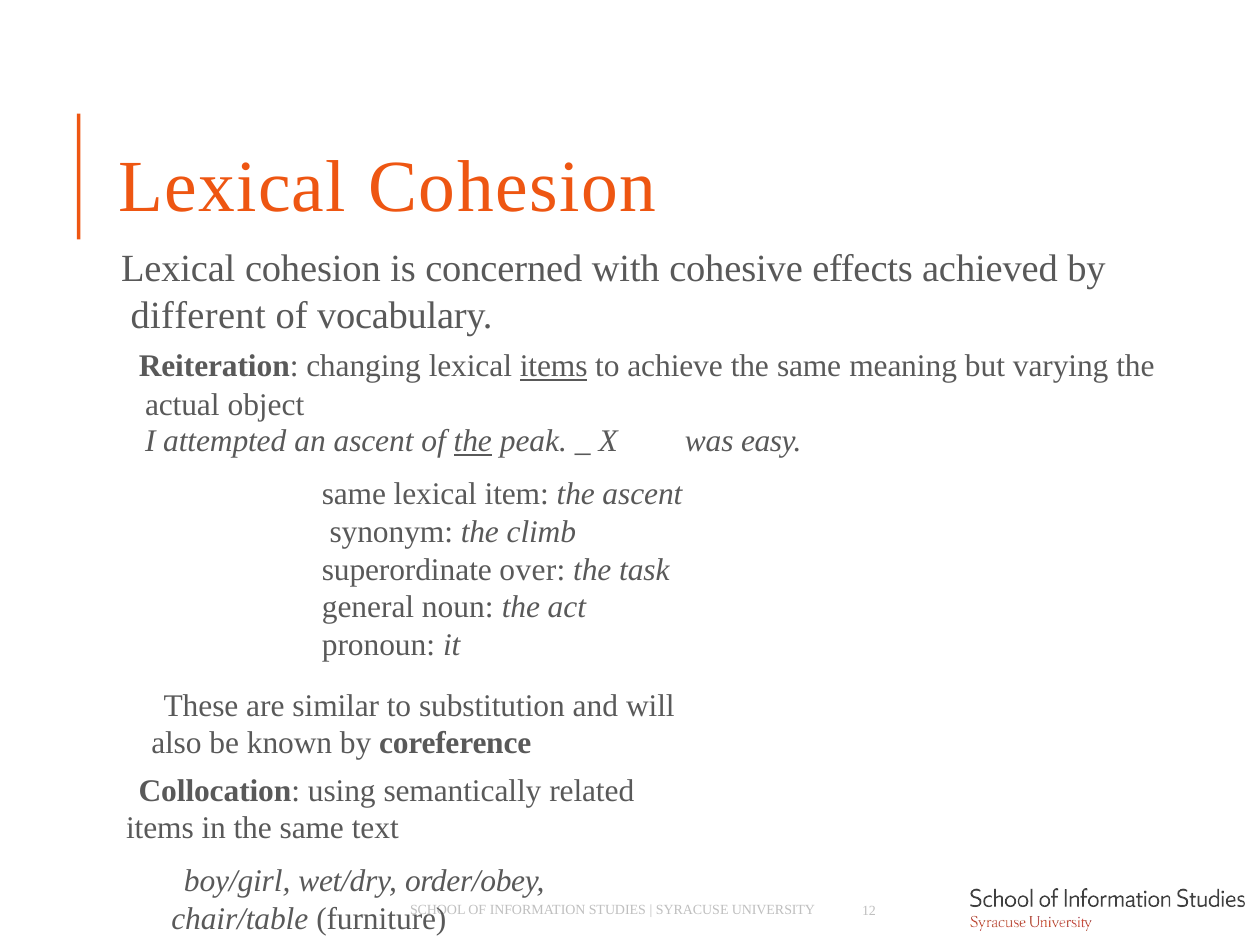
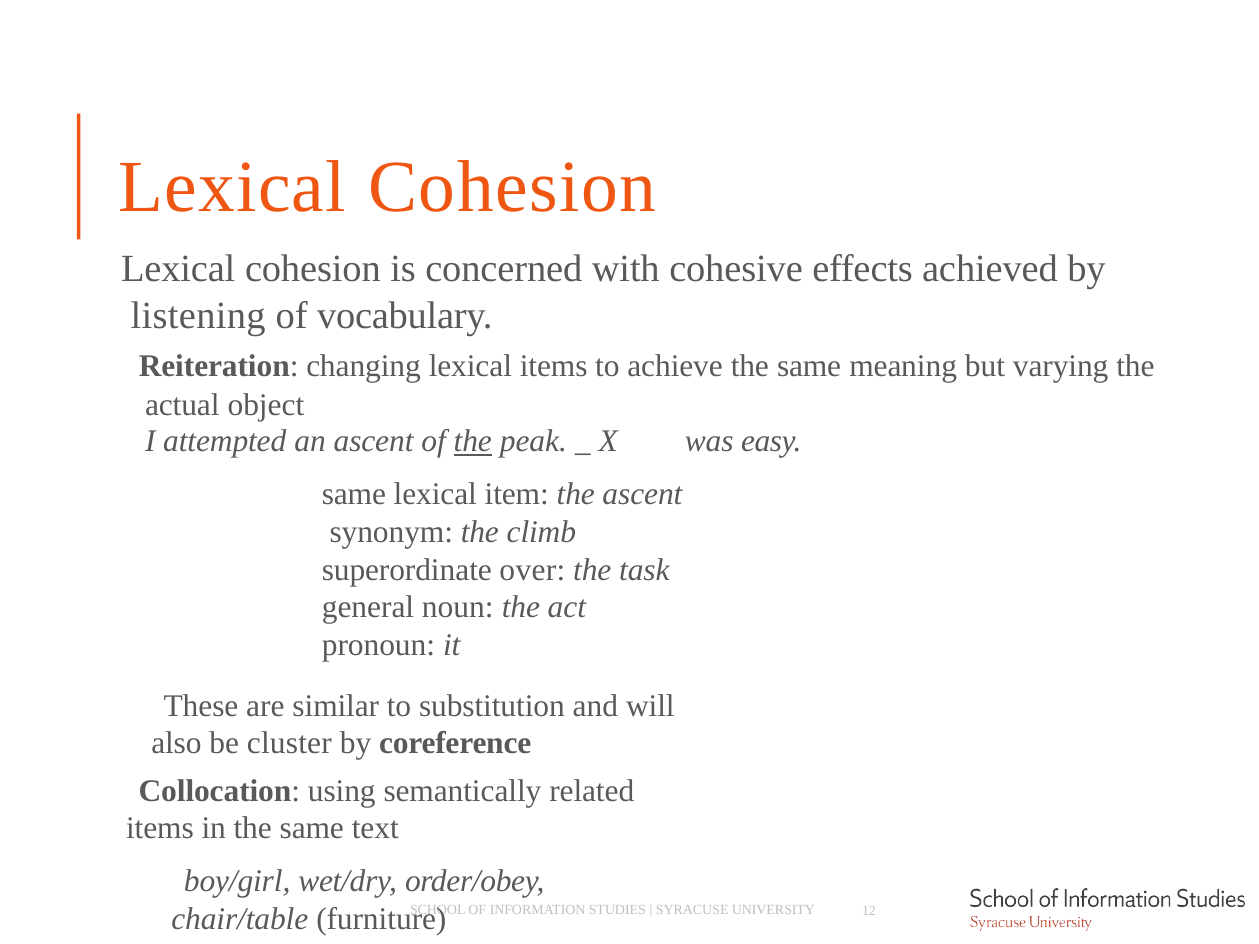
different: different -> listening (198, 316)
items underline: present -> none (554, 367)
known: known -> cluster (289, 744)
